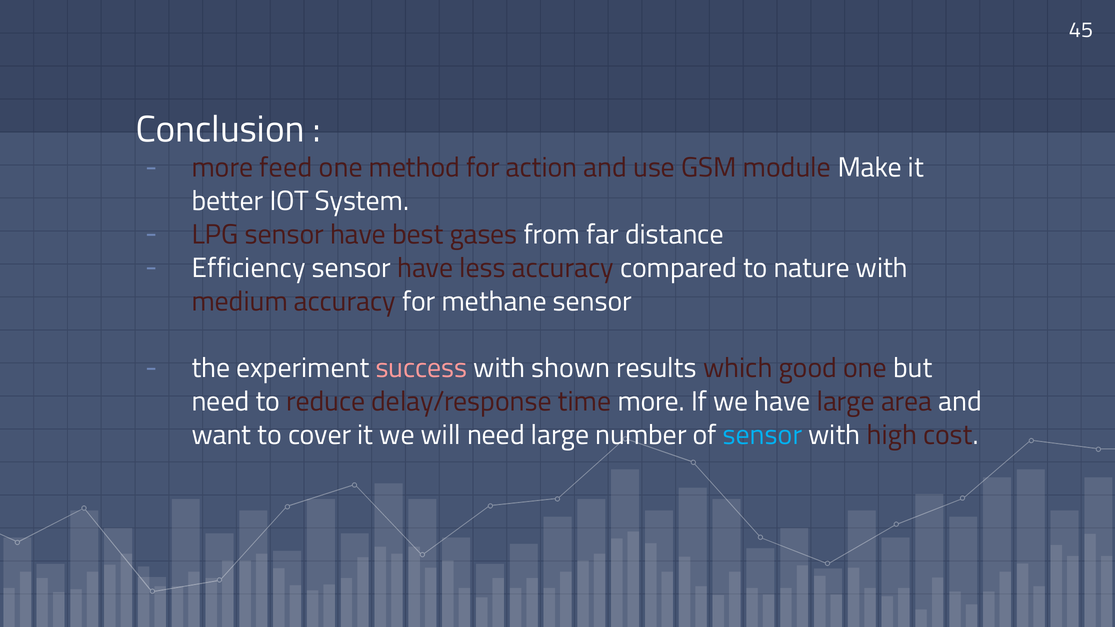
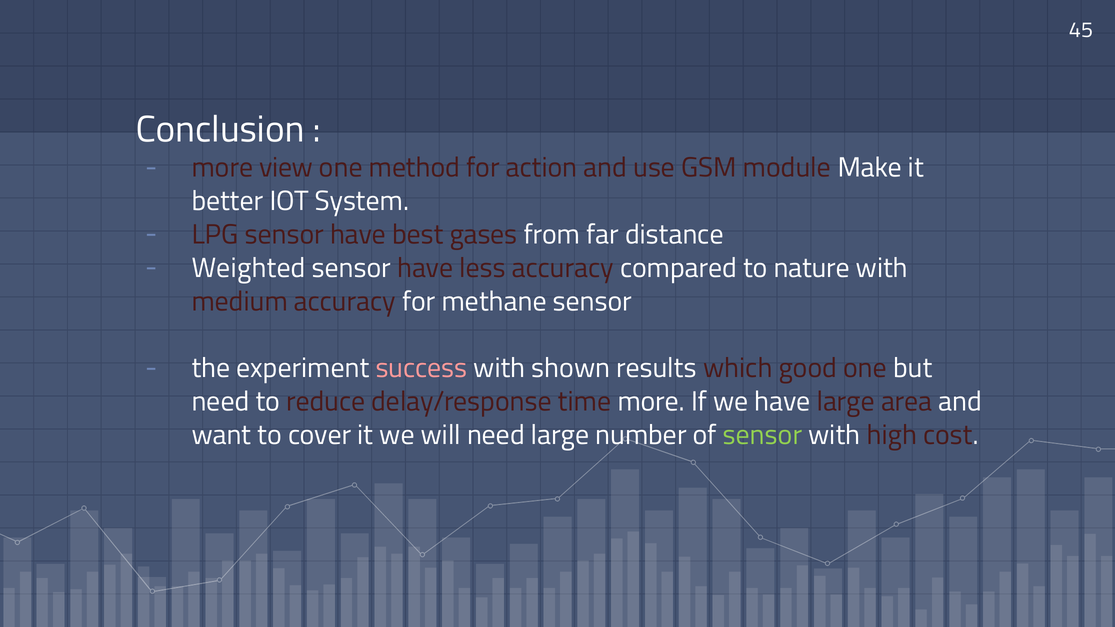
feed: feed -> view (286, 168)
Efficiency: Efficiency -> Weighted (249, 268)
sensor colour: light blue -> light green (763, 435)
